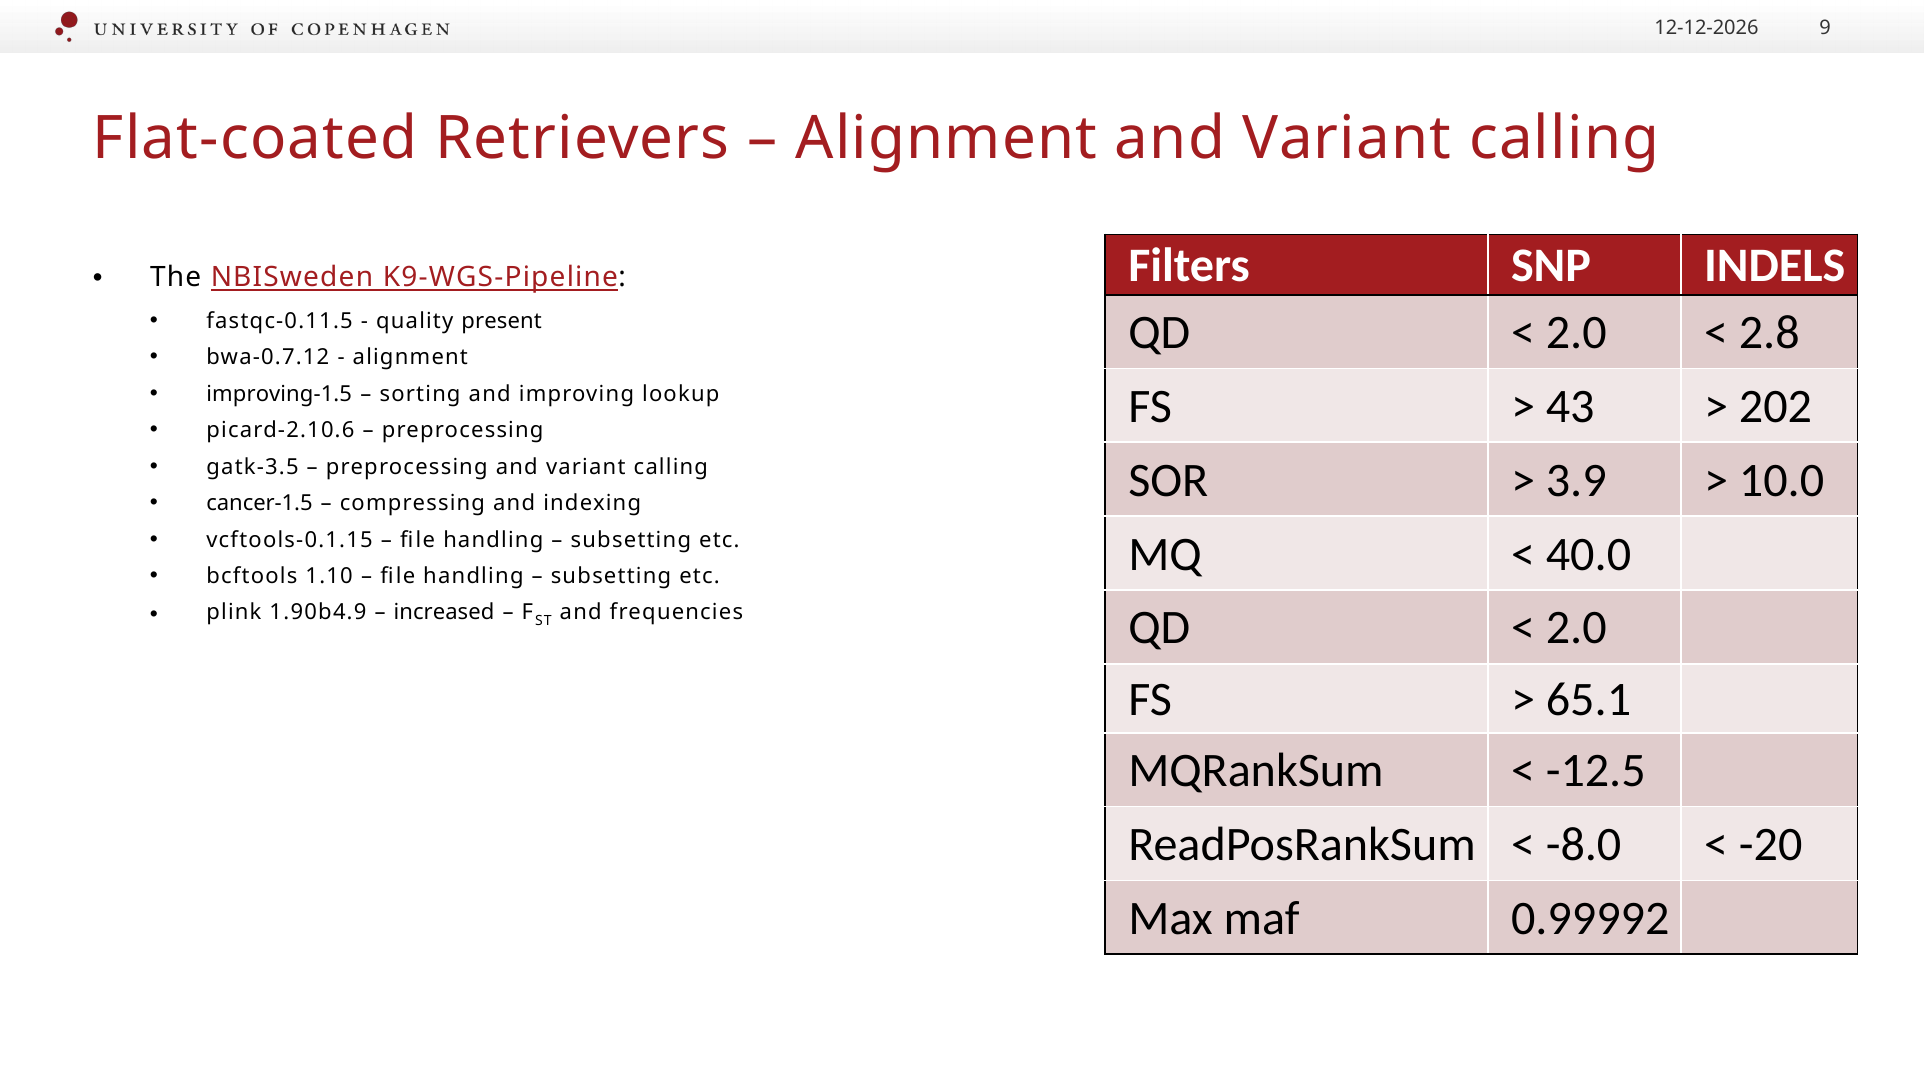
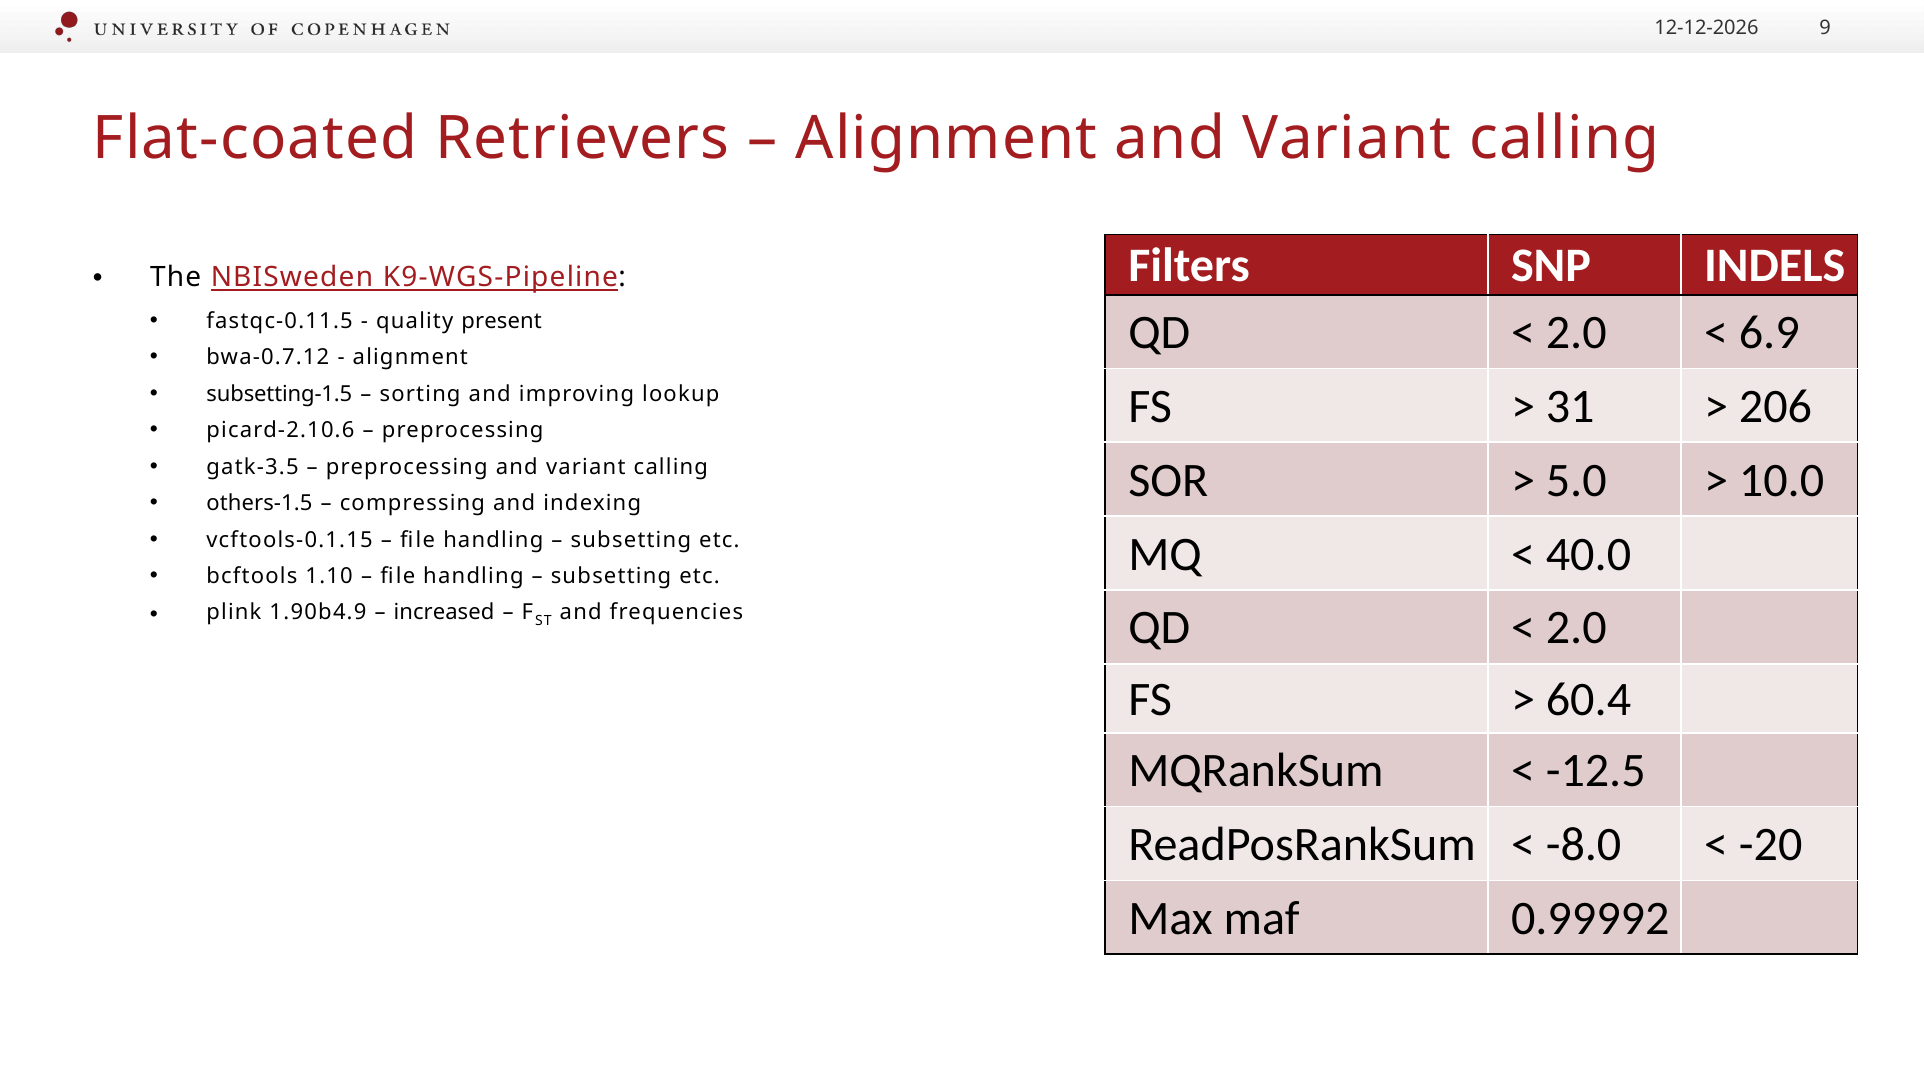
2.8: 2.8 -> 6.9 (1769, 333)
improving-1.5: improving-1.5 -> subsetting-1.5 (279, 394)
43: 43 -> 31 (1570, 407)
202: 202 -> 206 (1775, 407)
3.9: 3.9 -> 5.0 (1576, 481)
cancer-1.5: cancer-1.5 -> others-1.5 (259, 503)
65.1: 65.1 -> 60.4 (1588, 700)
